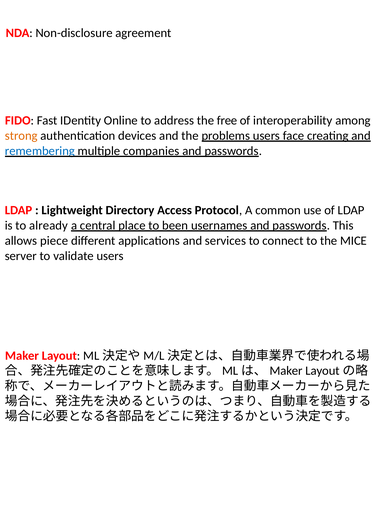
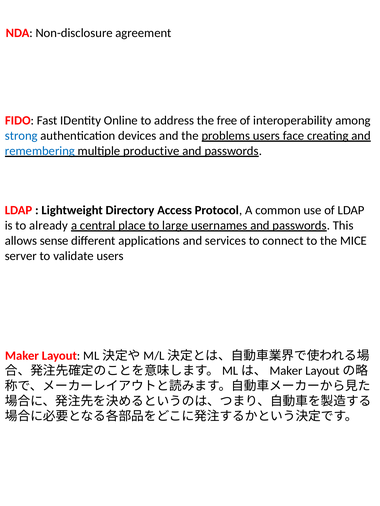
strong colour: orange -> blue (21, 136)
companies: companies -> productive (151, 151)
been: been -> large (175, 226)
piece: piece -> sense (54, 241)
